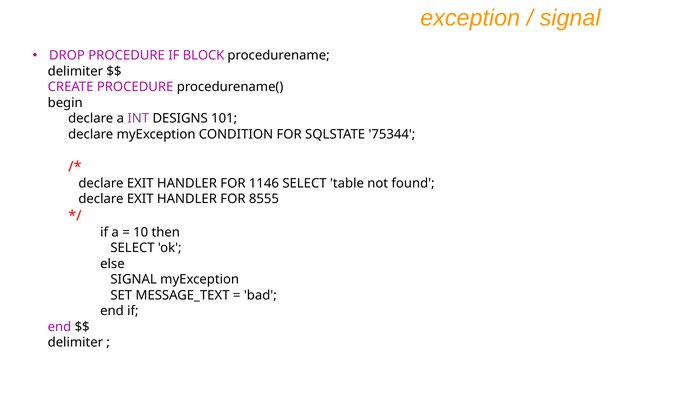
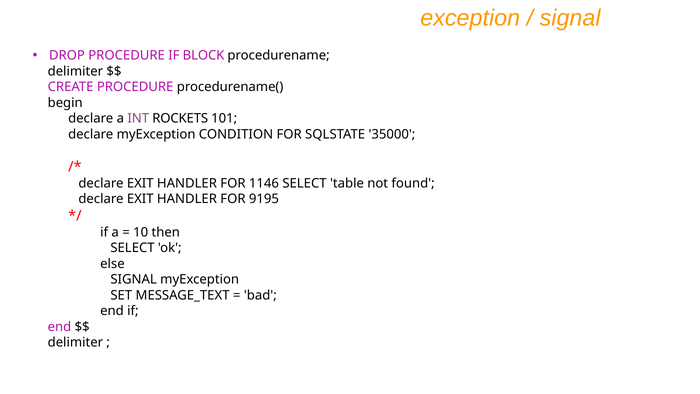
DESIGNS: DESIGNS -> ROCKETS (180, 118)
75344: 75344 -> 35000 (392, 134)
8555: 8555 -> 9195 (264, 199)
